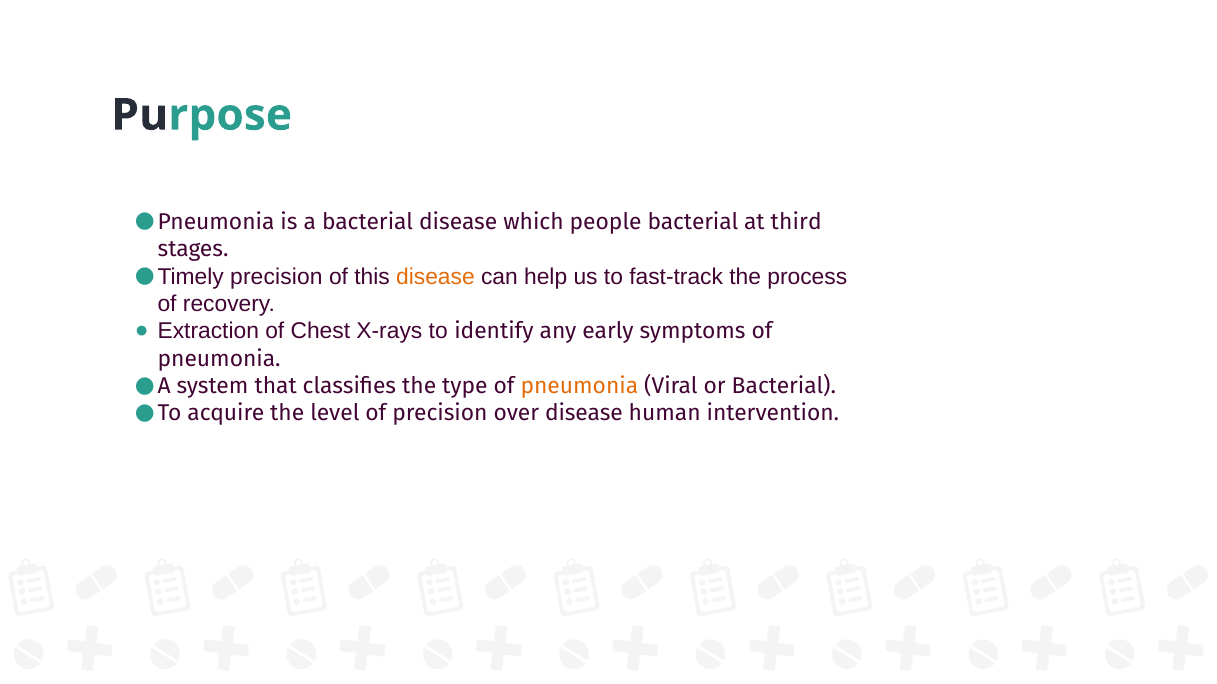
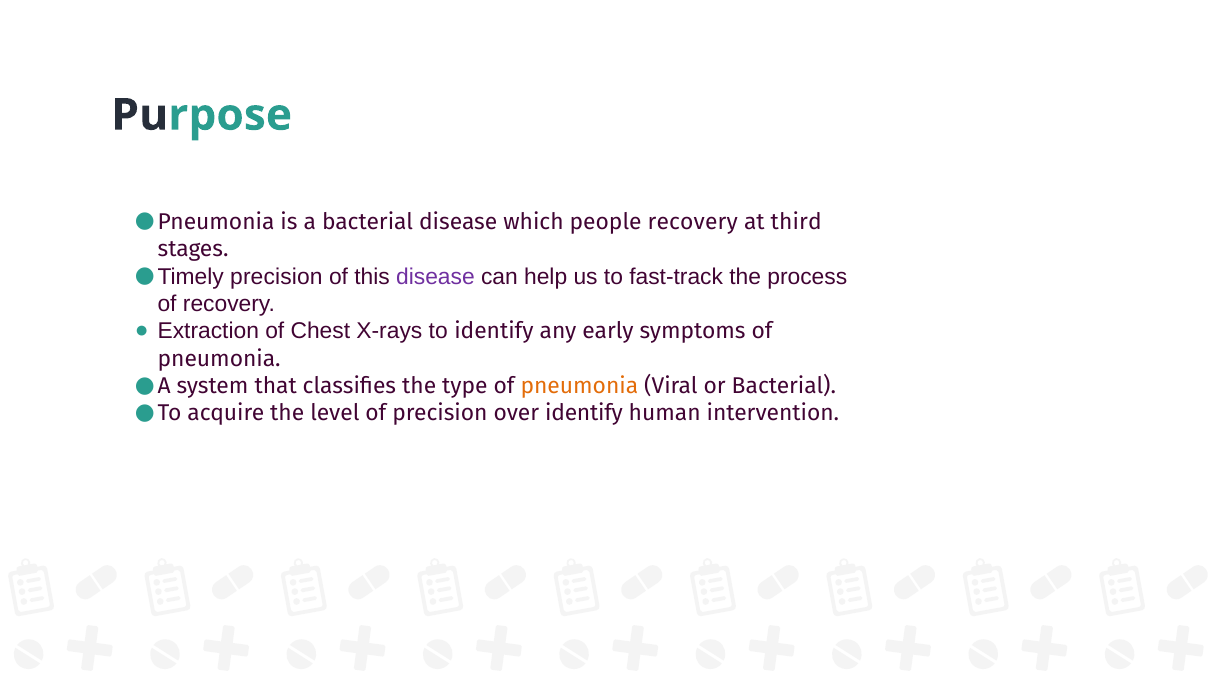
people bacterial: bacterial -> recovery (693, 222)
disease colour: orange -> purple (435, 277)
over disease: disease -> identify (584, 414)
